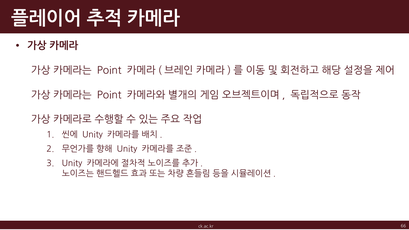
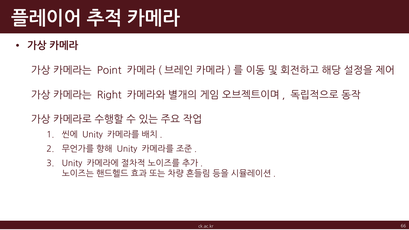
Point: Point -> Right (109, 95)
